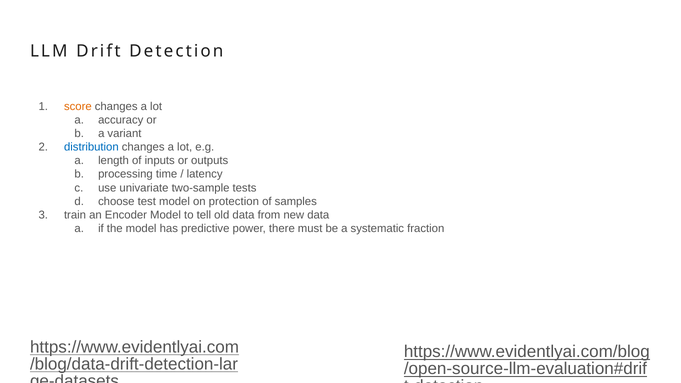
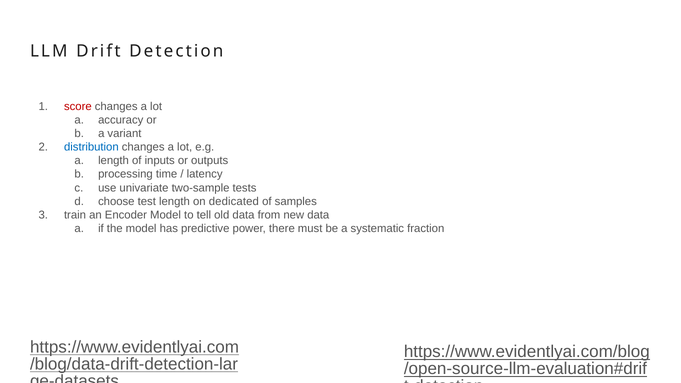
score colour: orange -> red (78, 106)
test model: model -> length (174, 201)
protection: protection -> dedicated (234, 201)
